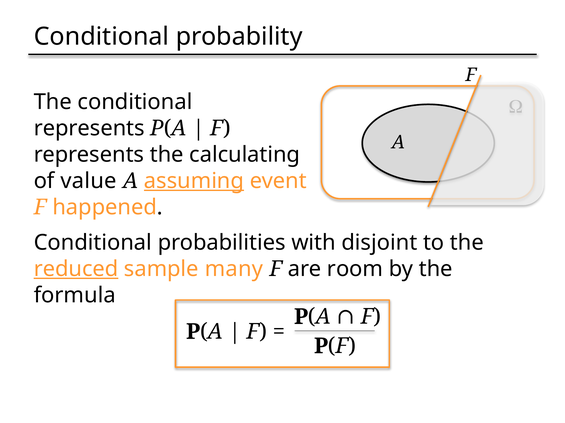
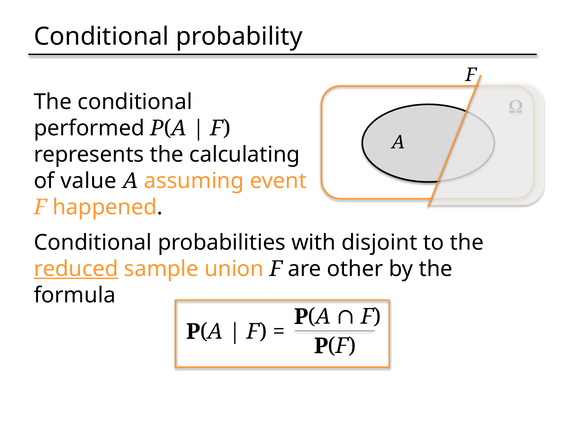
represents: represents -> performed (89, 129)
assuming underline: present -> none (194, 181)
many: many -> union (234, 269)
room: room -> other (355, 269)
